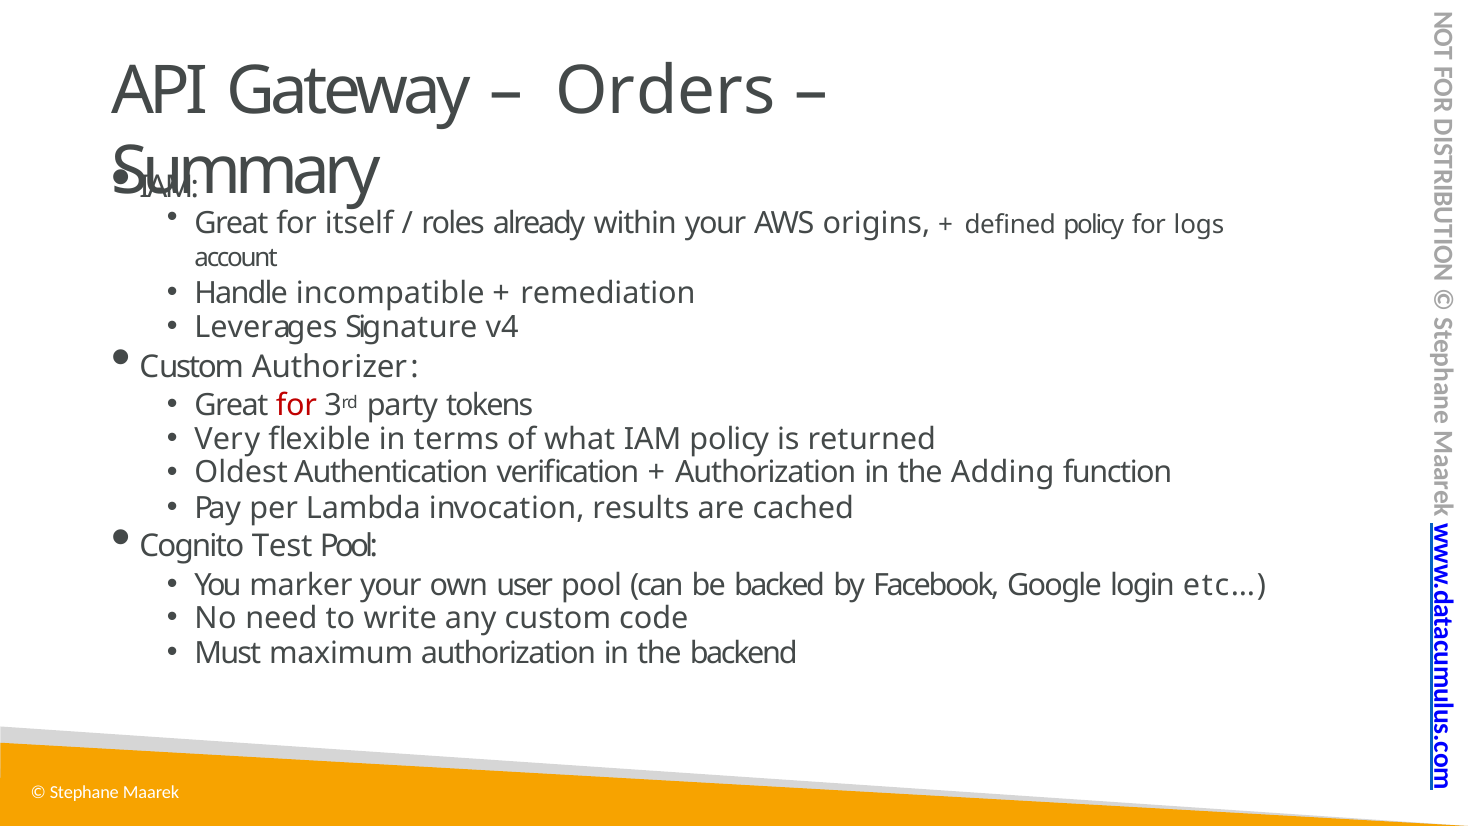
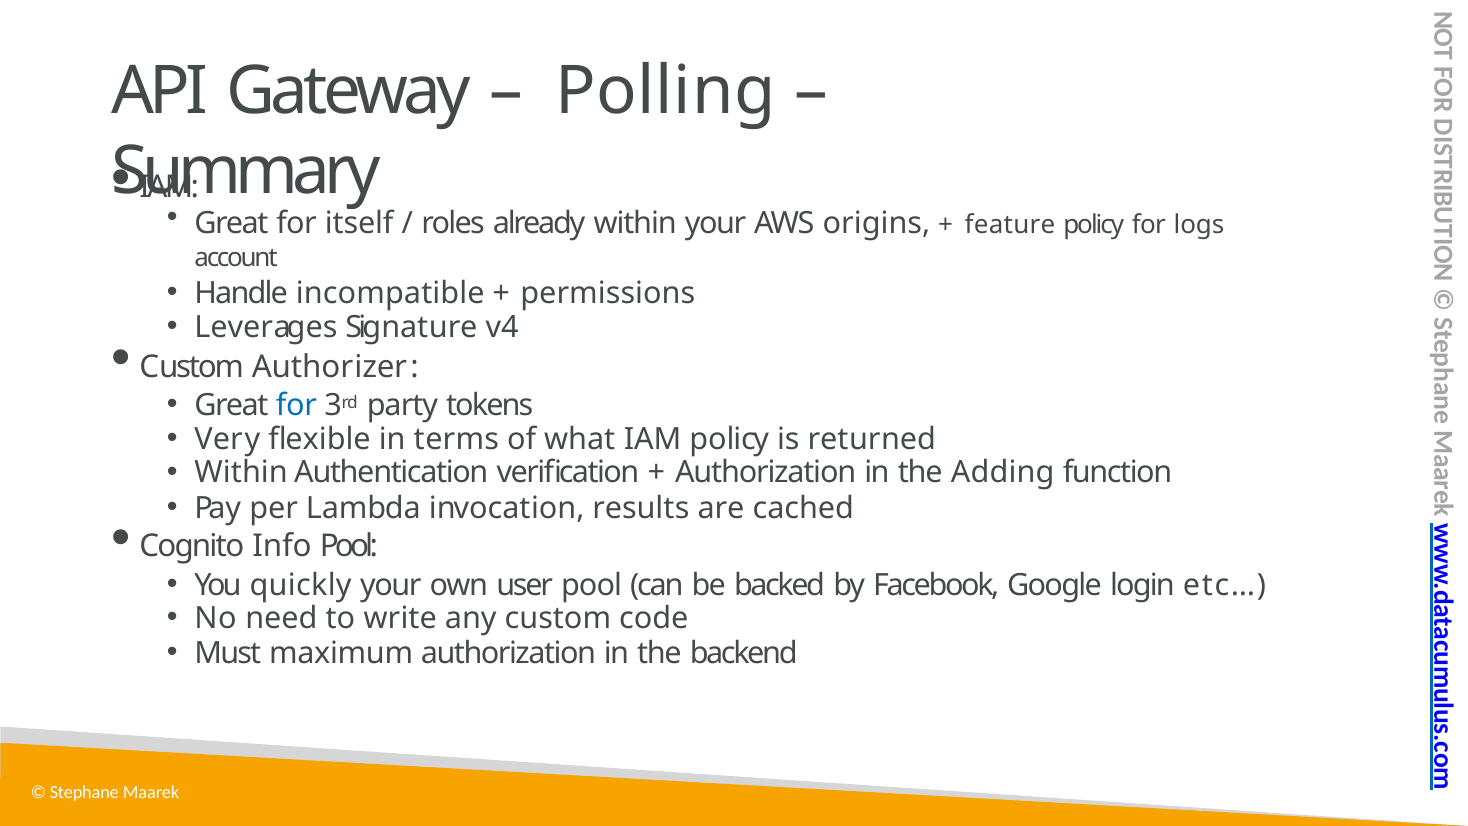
Orders: Orders -> Polling (665, 91)
defined: defined -> feature (1010, 224)
remediation: remediation -> permissions (608, 293)
for colour: red -> blue (296, 405)
Oldest: Oldest -> Within (241, 473)
Test: Test -> Info (282, 546)
marker: marker -> quickly (301, 585)
